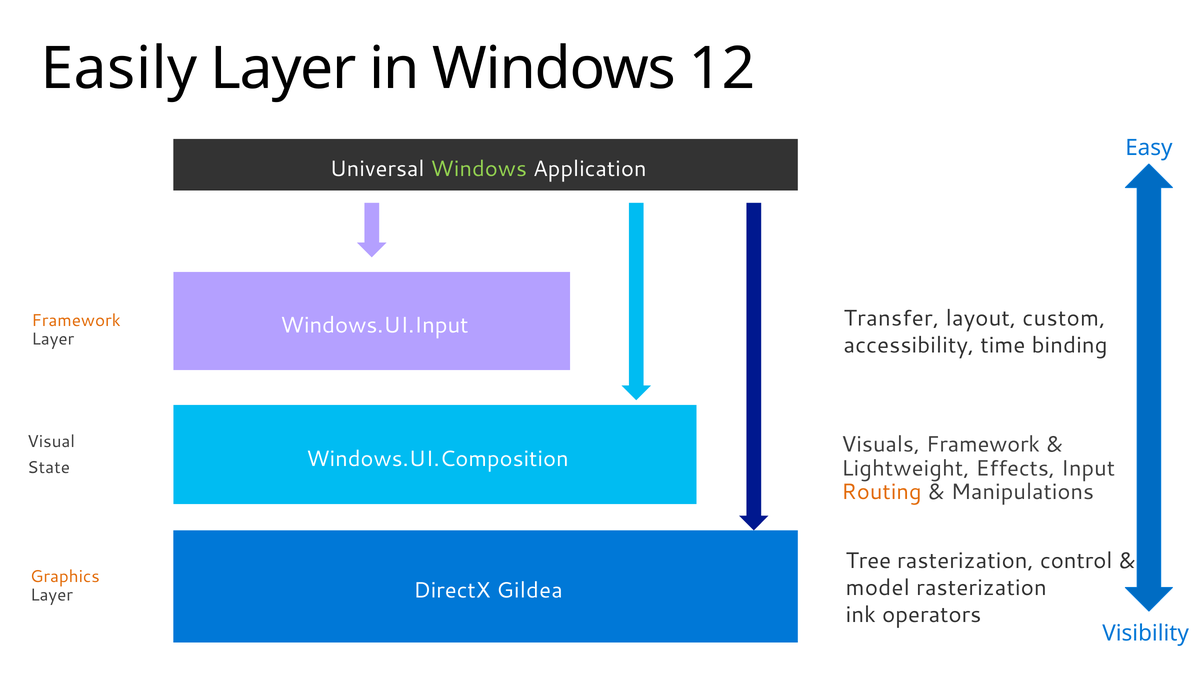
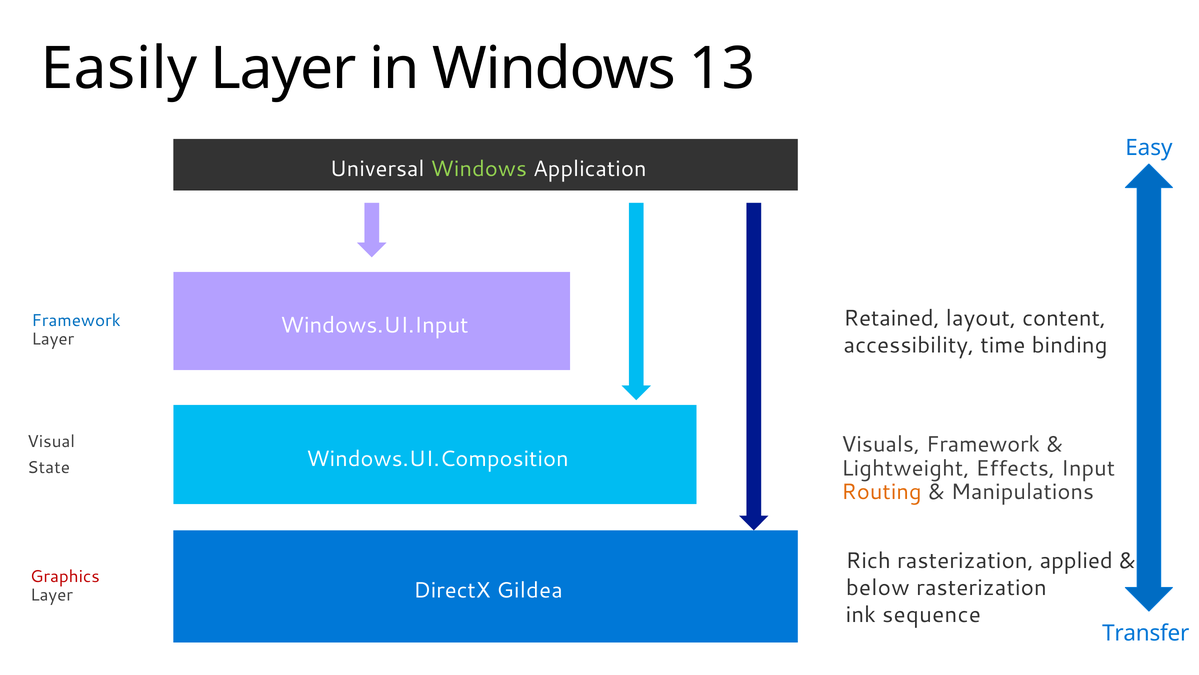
12: 12 -> 13 (722, 69)
Transfer: Transfer -> Retained (892, 318)
custom: custom -> content (1064, 318)
Framework colour: orange -> blue (76, 320)
Tree: Tree -> Rich (868, 560)
control: control -> applied (1076, 560)
Graphics colour: orange -> red (65, 576)
model: model -> below (878, 587)
operators: operators -> sequence (932, 614)
Visibility: Visibility -> Transfer (1146, 633)
